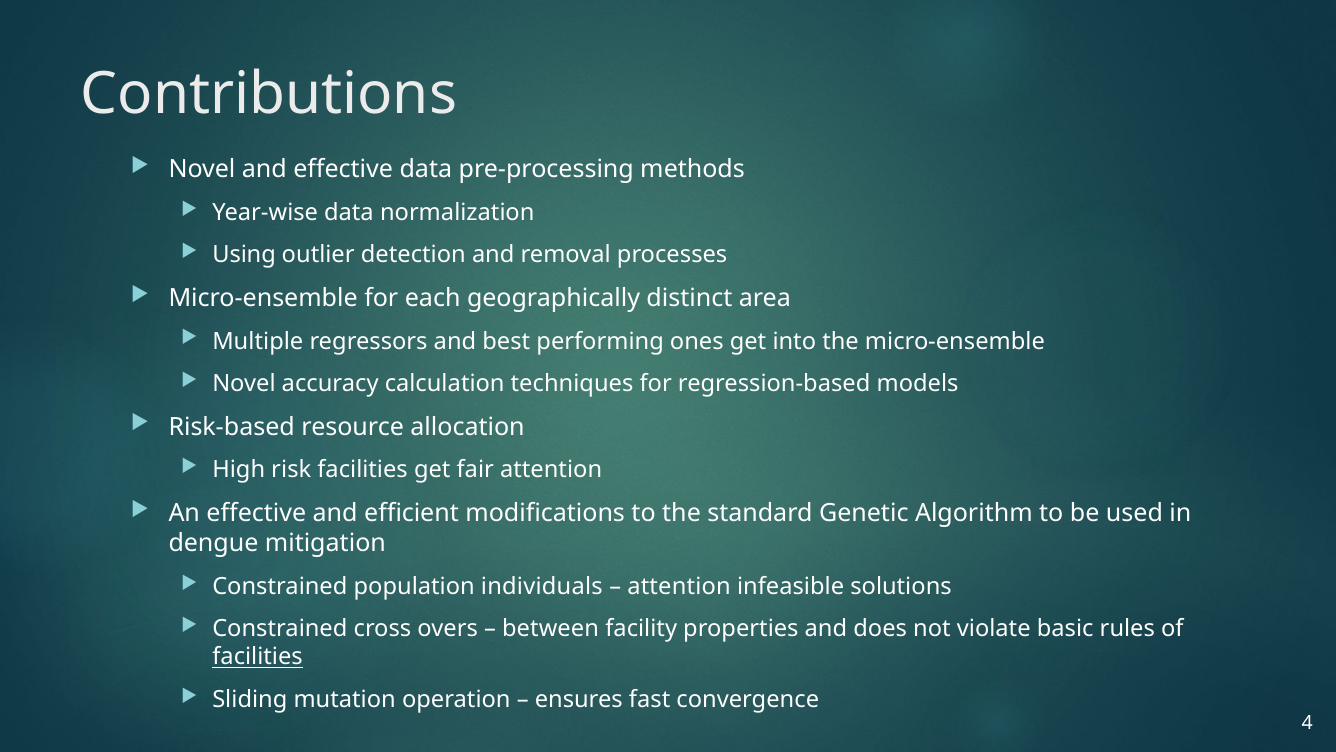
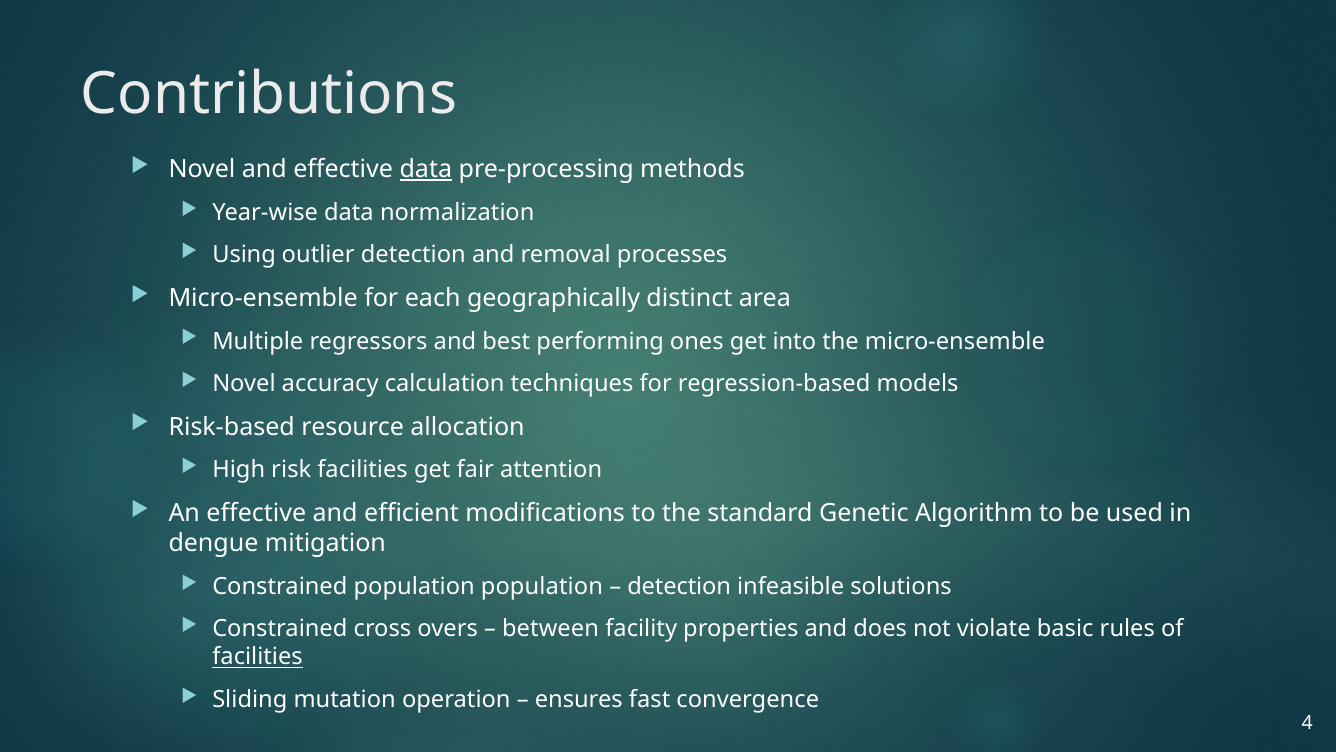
data underline: none -> present (426, 169)
population individuals: individuals -> population (542, 586)
attention: attention -> detection (679, 586)
